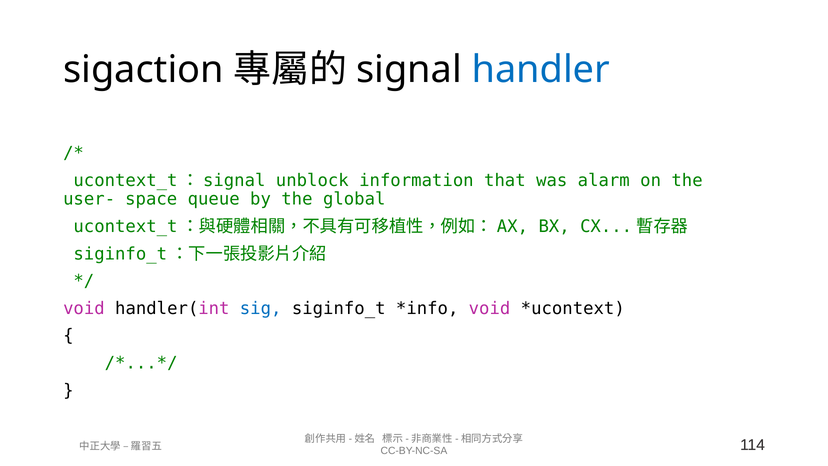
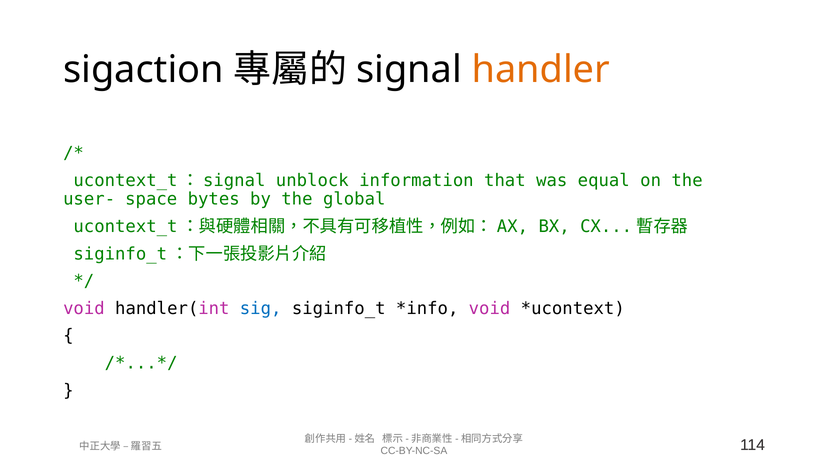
handler colour: blue -> orange (541, 70)
alarm: alarm -> equal (604, 180)
queue: queue -> bytes (214, 199)
